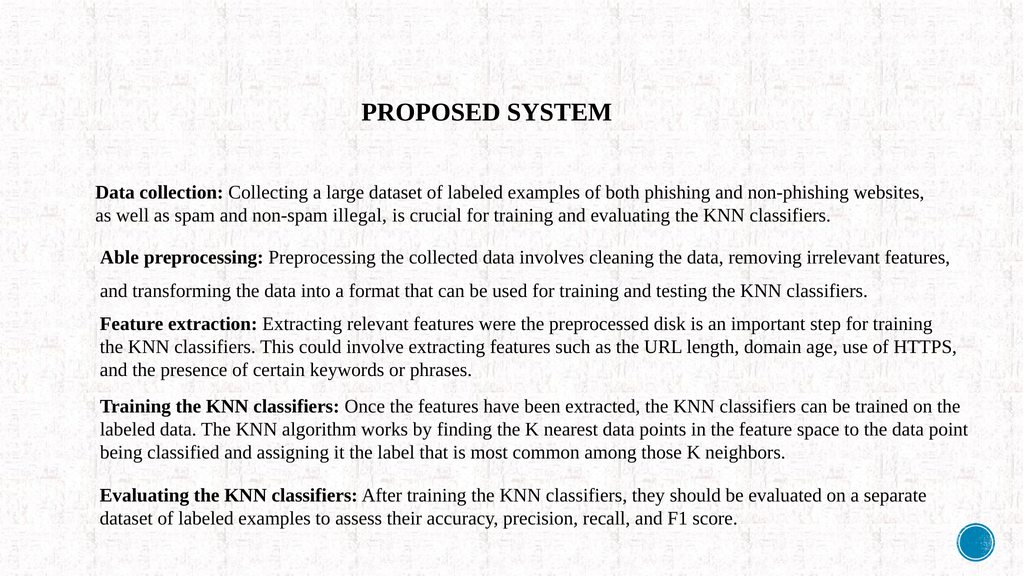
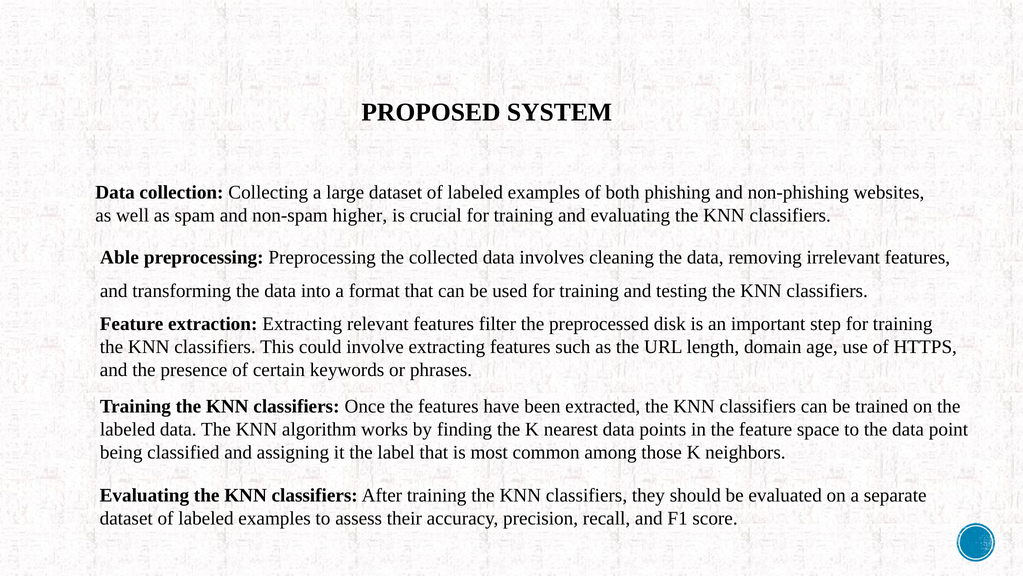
illegal: illegal -> higher (360, 215)
were: were -> filter (497, 323)
